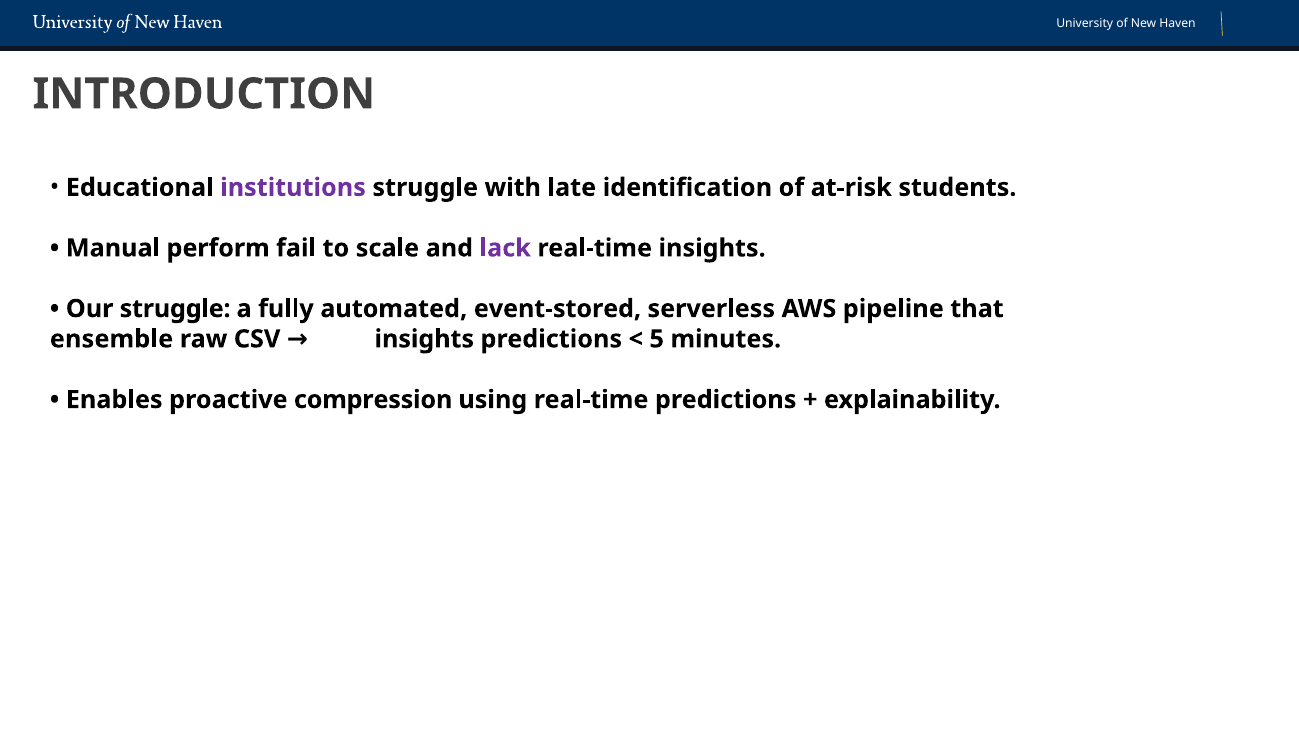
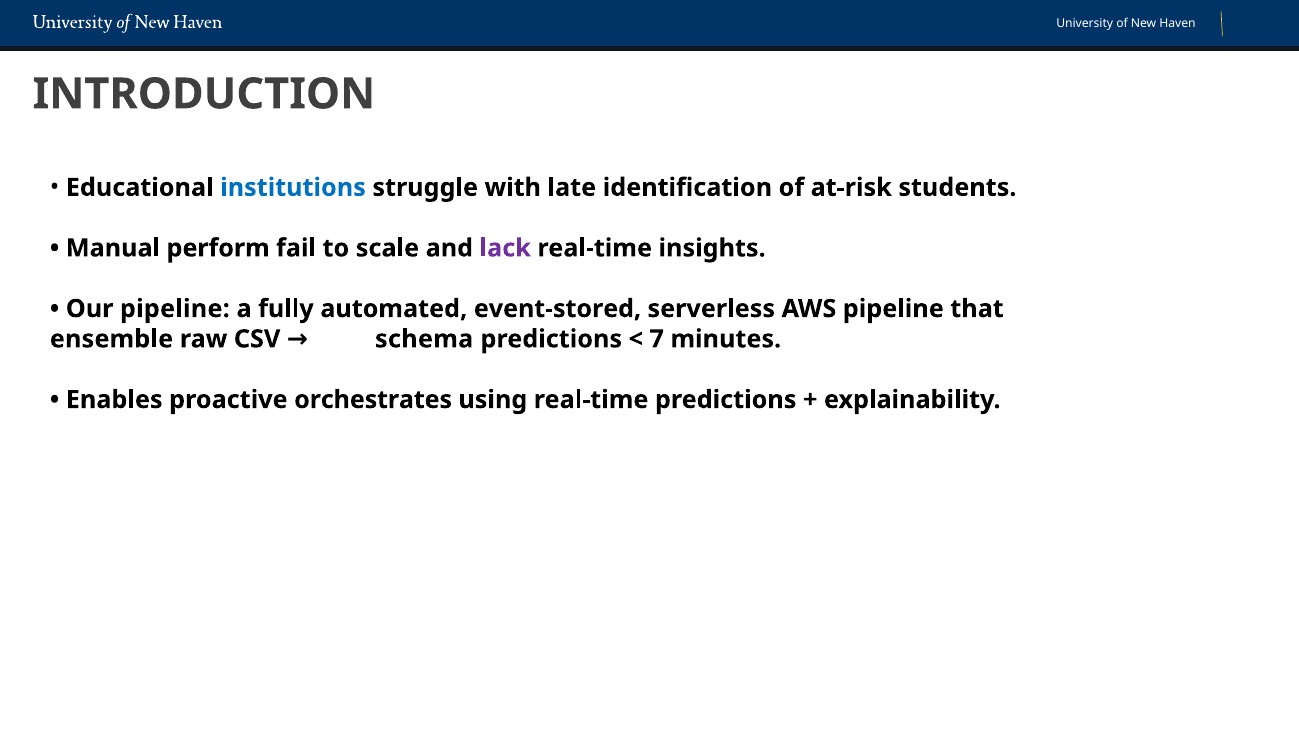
institutions colour: purple -> blue (293, 187)
Our struggle: struggle -> pipeline (175, 309)
insights: insights -> schema (424, 339)
5: 5 -> 7 (657, 339)
compression: compression -> orchestrates (373, 400)
